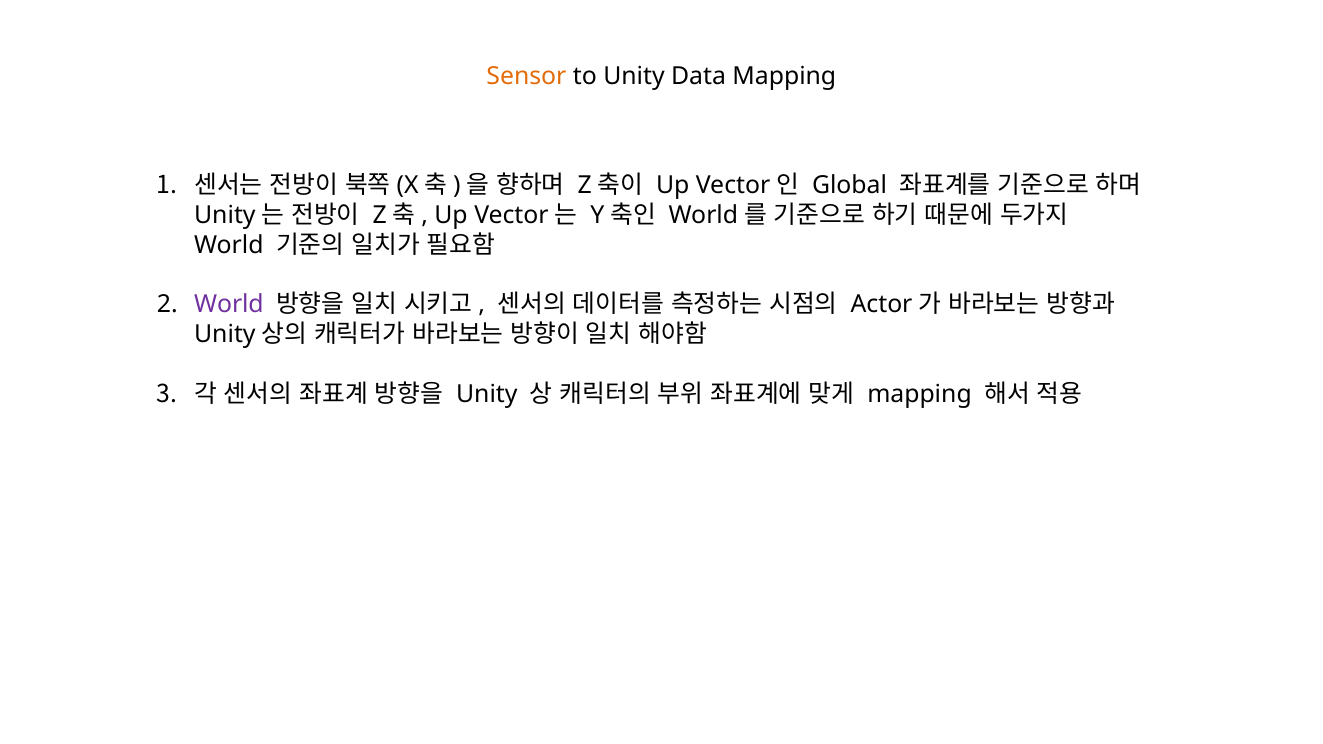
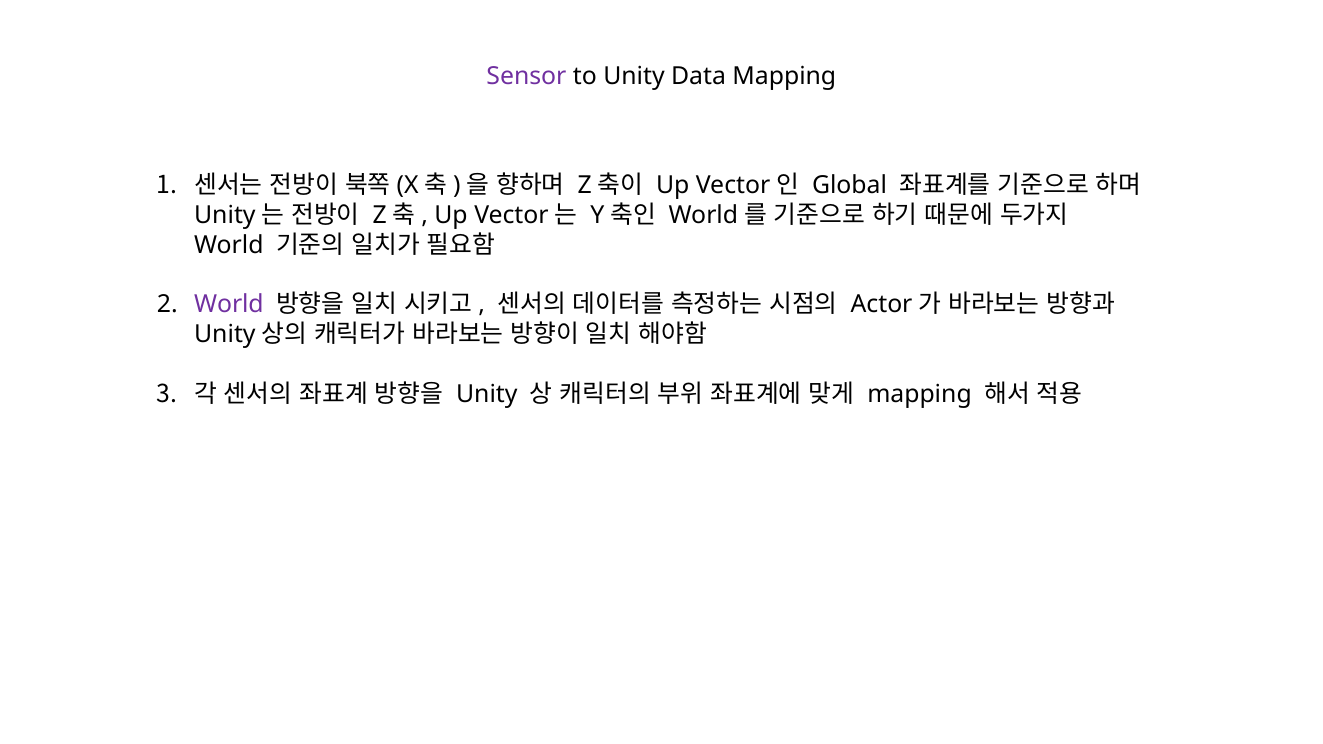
Sensor colour: orange -> purple (526, 76)
